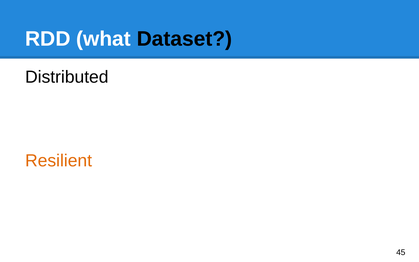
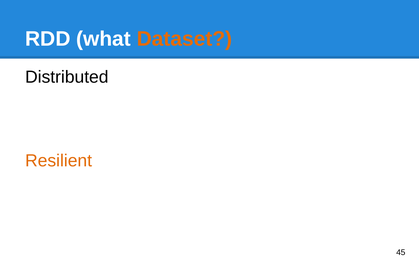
Dataset colour: black -> orange (184, 39)
